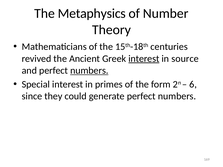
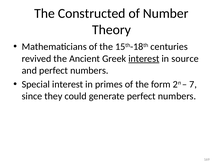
Metaphysics: Metaphysics -> Constructed (92, 13)
numbers underline: present -> none (89, 71)
6: 6 -> 7 (193, 84)
